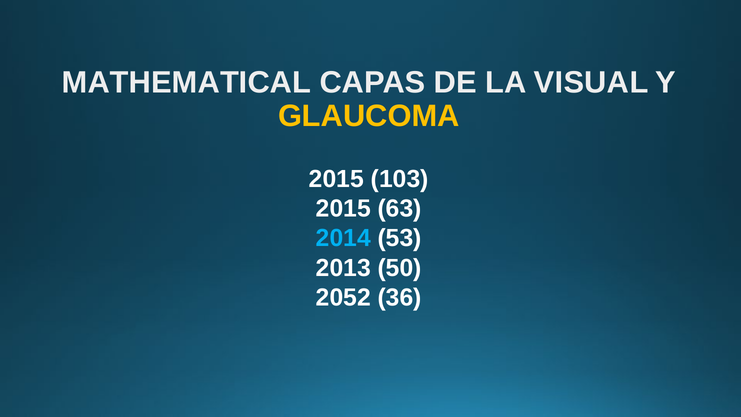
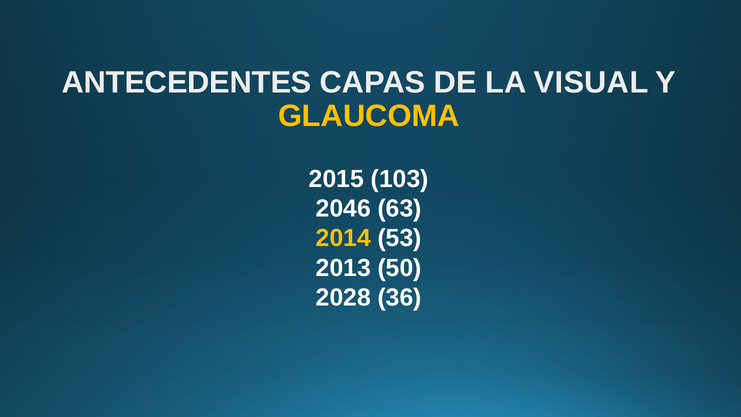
MATHEMATICAL: MATHEMATICAL -> ANTECEDENTES (187, 82)
2015: 2015 -> 2046 (343, 208)
2014 colour: light blue -> yellow (343, 238)
2052: 2052 -> 2028 (343, 297)
